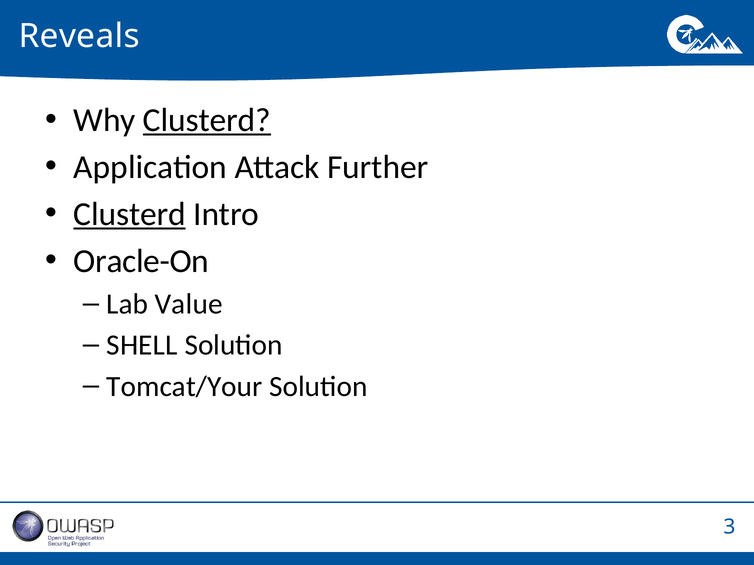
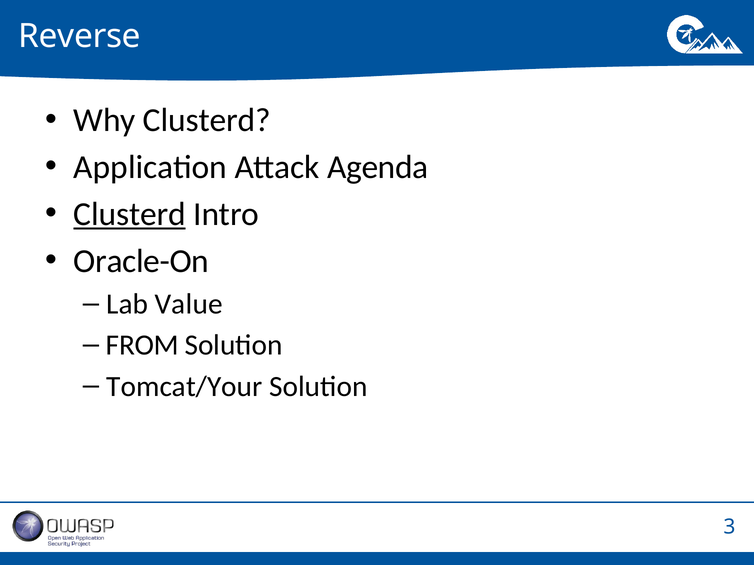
Reveals: Reveals -> Reverse (80, 36)
Clusterd underline: present -> none (207, 120)
Further: Further -> Agenda (378, 167)
SHELL: SHELL -> FROM (142, 346)
